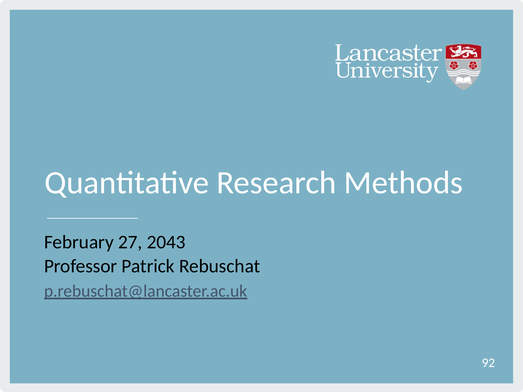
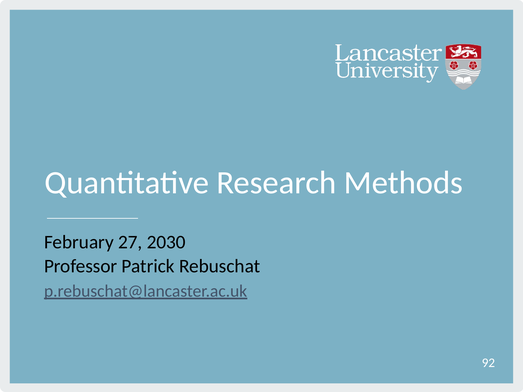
2043: 2043 -> 2030 (166, 242)
